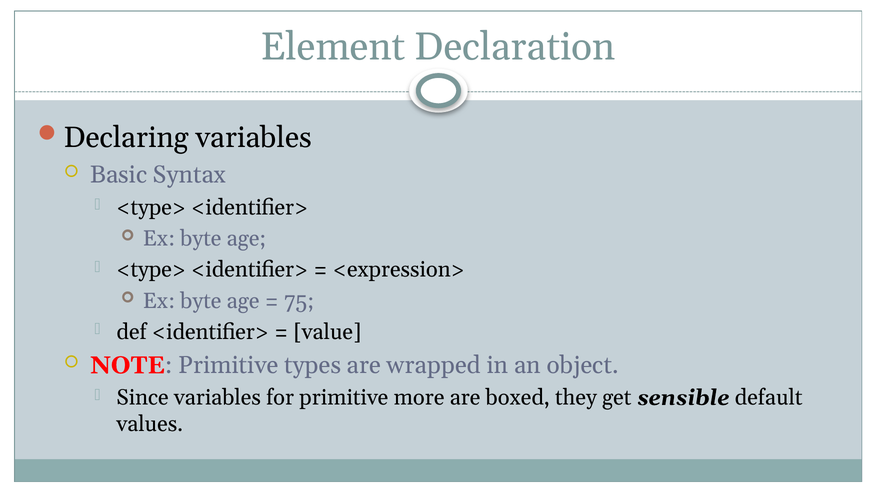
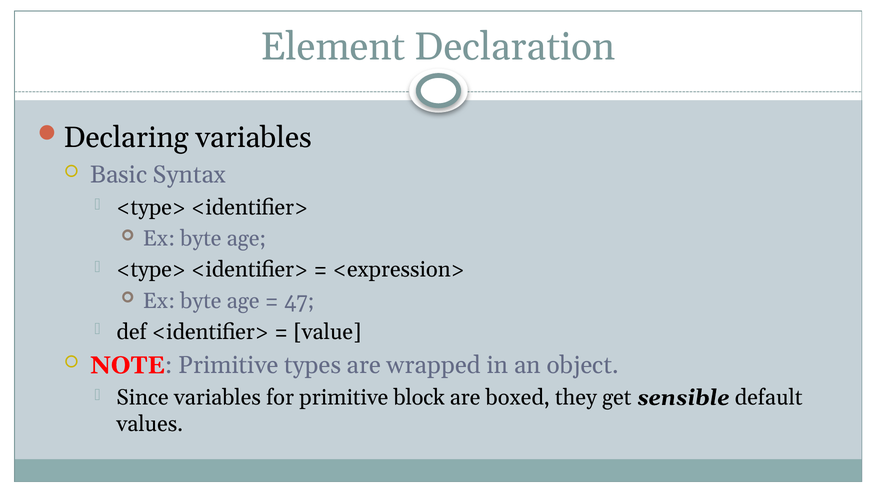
75: 75 -> 47 (299, 301)
more: more -> block (419, 398)
